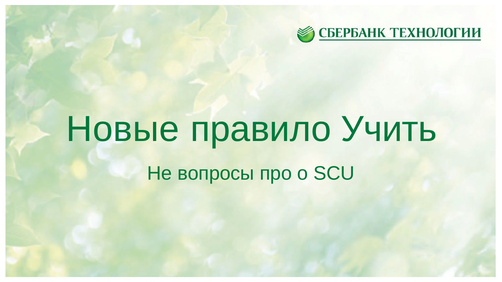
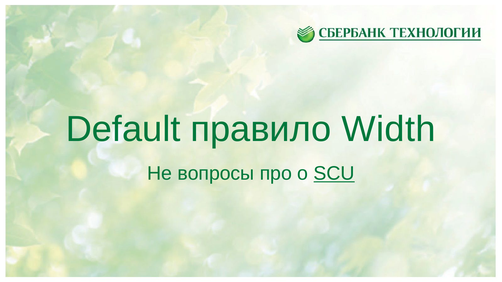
Новые: Новые -> Default (123, 129)
Учить: Учить -> Width (389, 129)
SCU underline: none -> present (334, 174)
